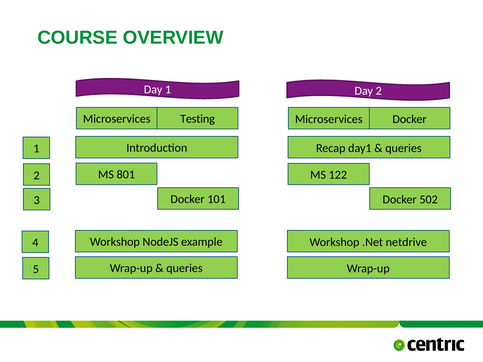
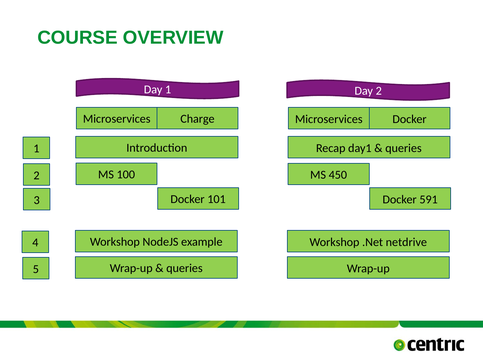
Testing: Testing -> Charge (197, 119)
122: 122 -> 450 (338, 175)
801: 801 -> 100 (126, 175)
502: 502 -> 591 (429, 200)
